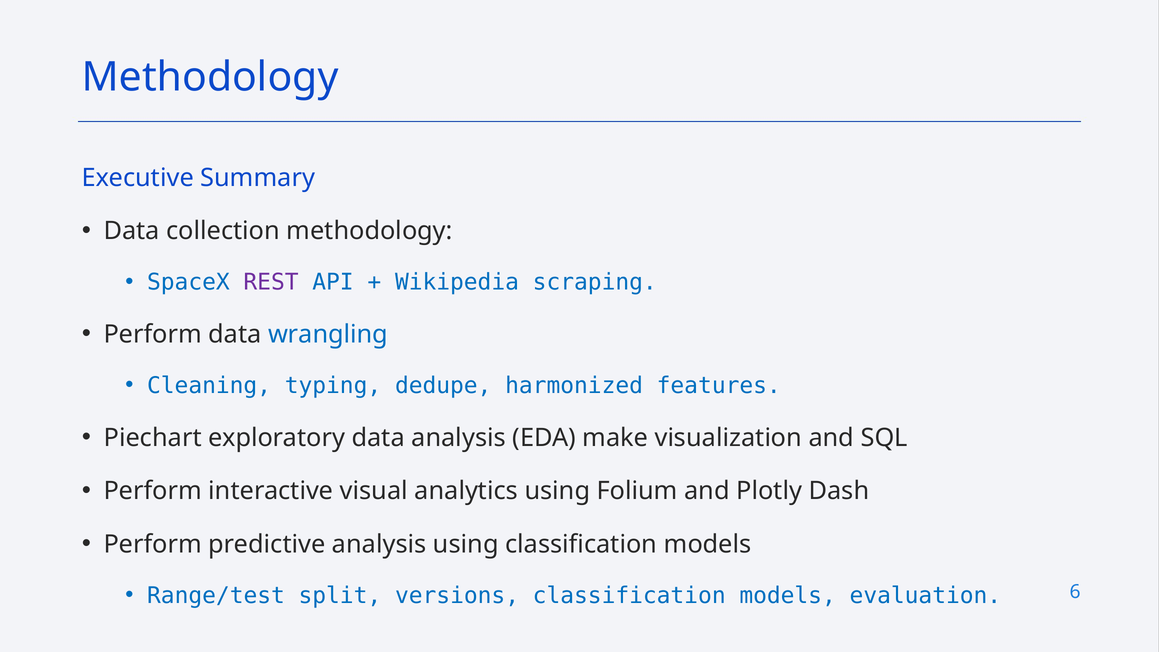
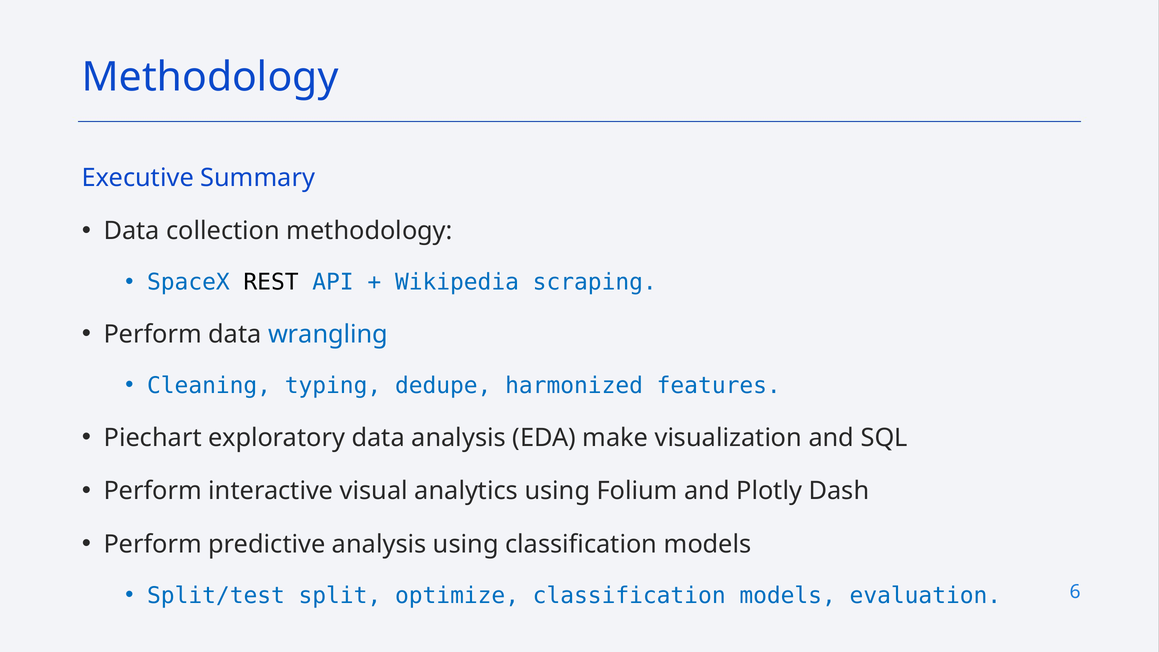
REST colour: purple -> black (271, 282)
Range/test: Range/test -> Split/test (216, 596)
versions: versions -> optimize (457, 596)
